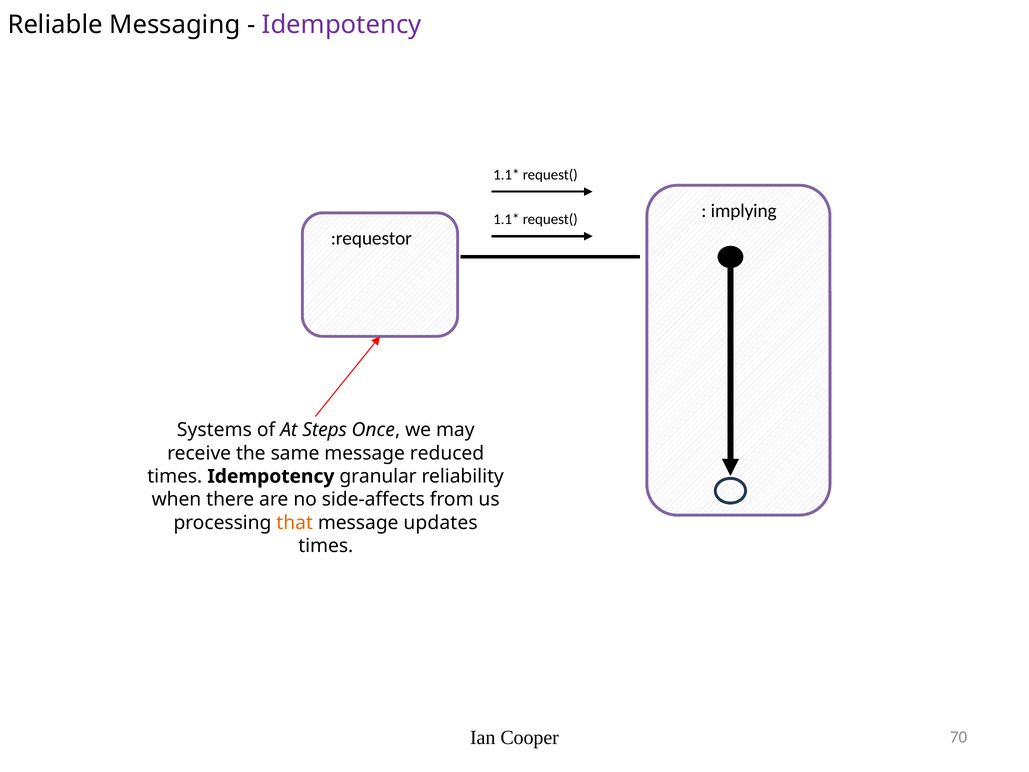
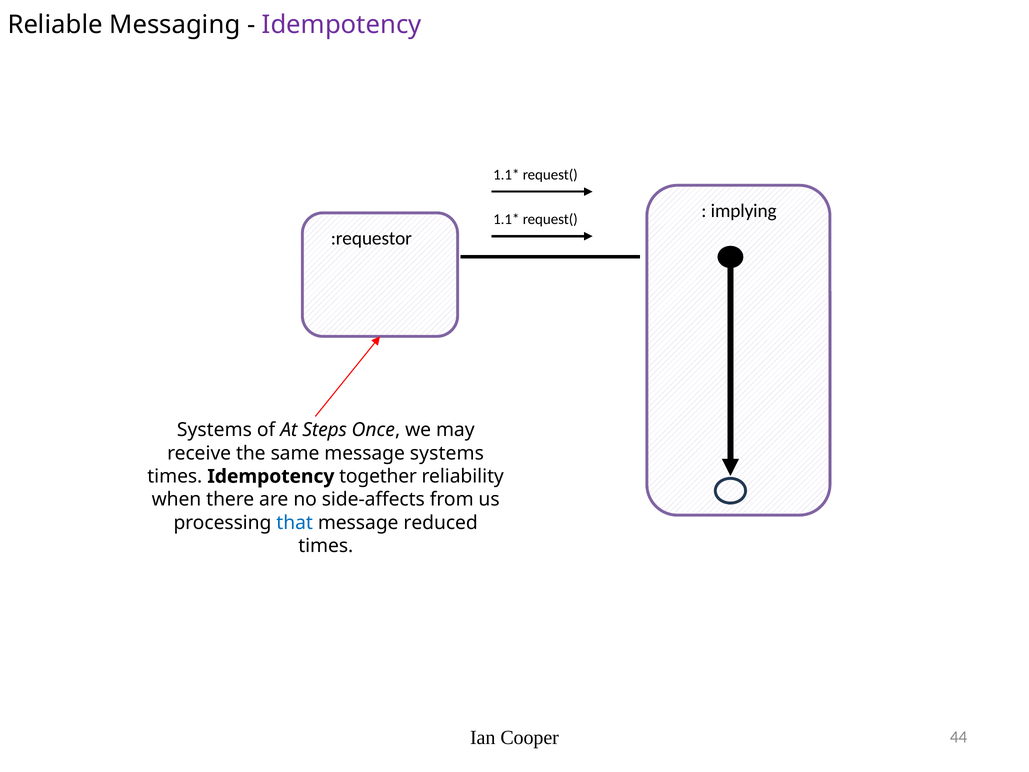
message reduced: reduced -> systems (447, 453)
granular: granular -> together (378, 476)
that colour: orange -> blue (295, 523)
updates: updates -> reduced (441, 523)
70: 70 -> 44 (959, 737)
